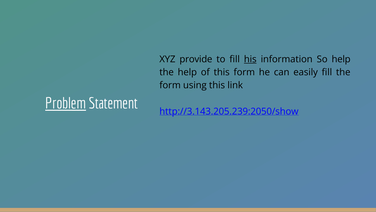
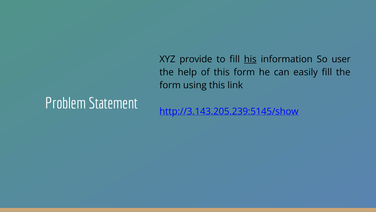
So help: help -> user (341, 59)
Problem underline: present -> none (66, 103)
http://3.143.205.239:2050/show: http://3.143.205.239:2050/show -> http://3.143.205.239:5145/show (229, 111)
